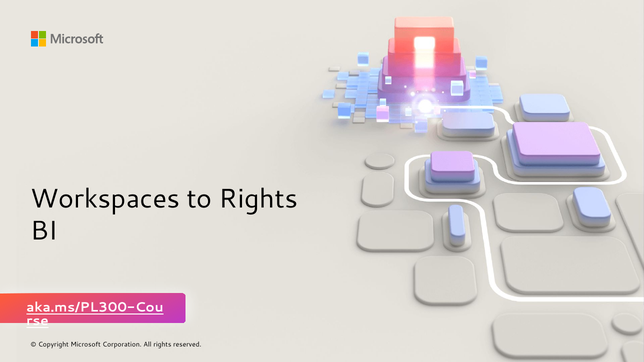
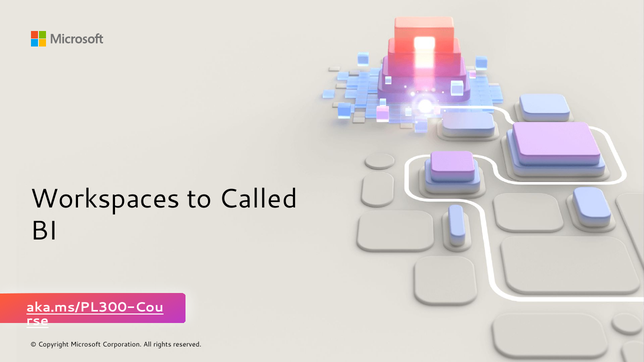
to Rights: Rights -> Called (258, 199)
